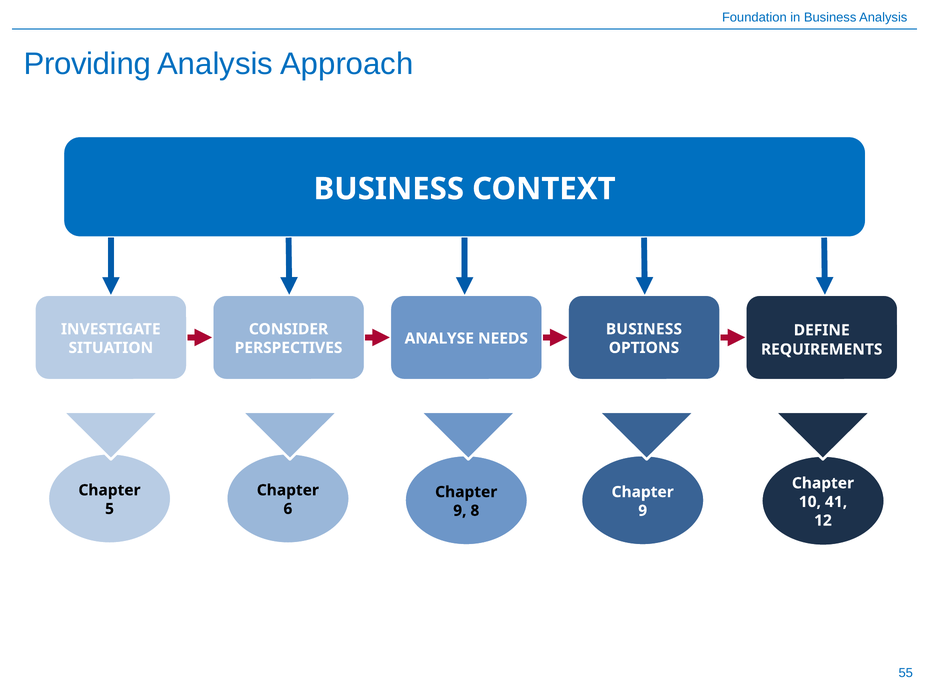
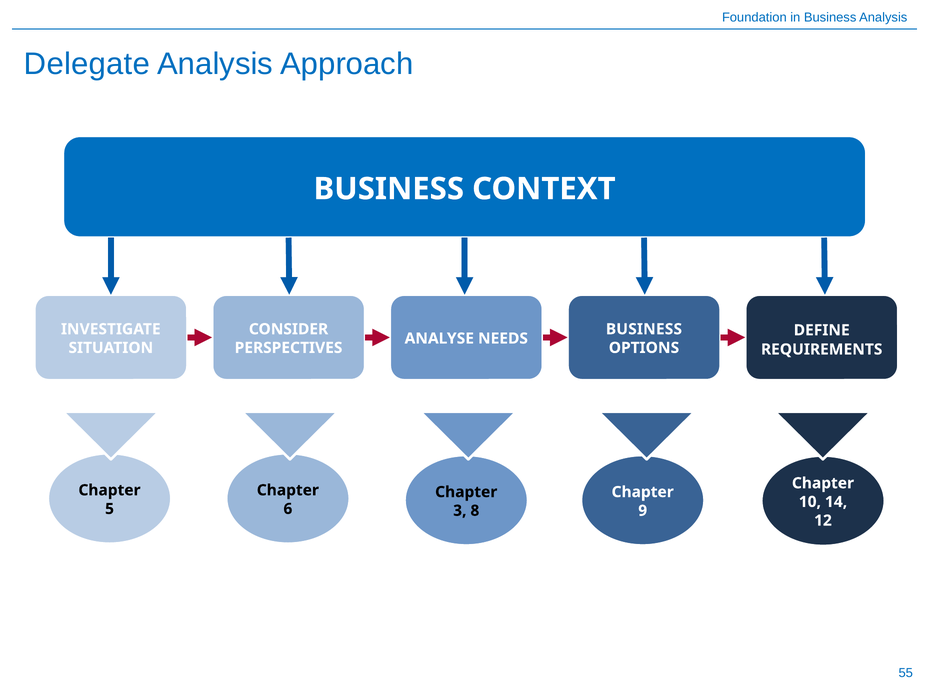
Providing: Providing -> Delegate (87, 64)
41: 41 -> 14 (836, 502)
9: 9 -> 3 (460, 511)
